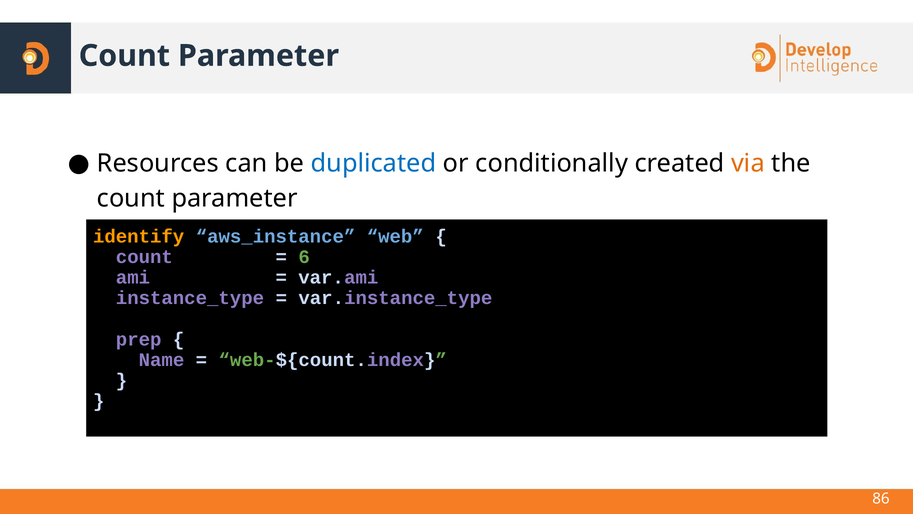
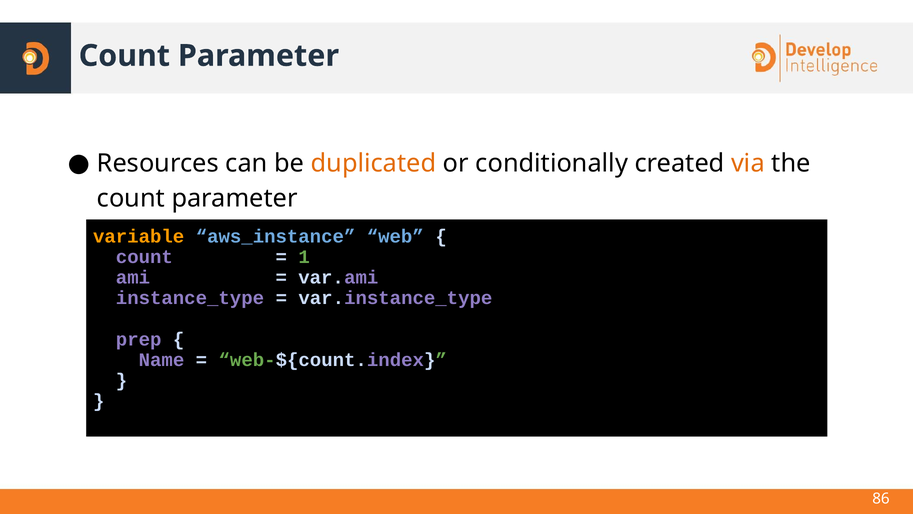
duplicated colour: blue -> orange (374, 163)
identify: identify -> variable (139, 236)
6: 6 -> 1 (304, 257)
